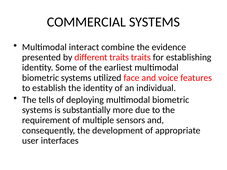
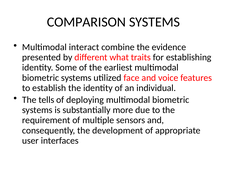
COMMERCIAL: COMMERCIAL -> COMPARISON (86, 22)
different traits: traits -> what (119, 57)
